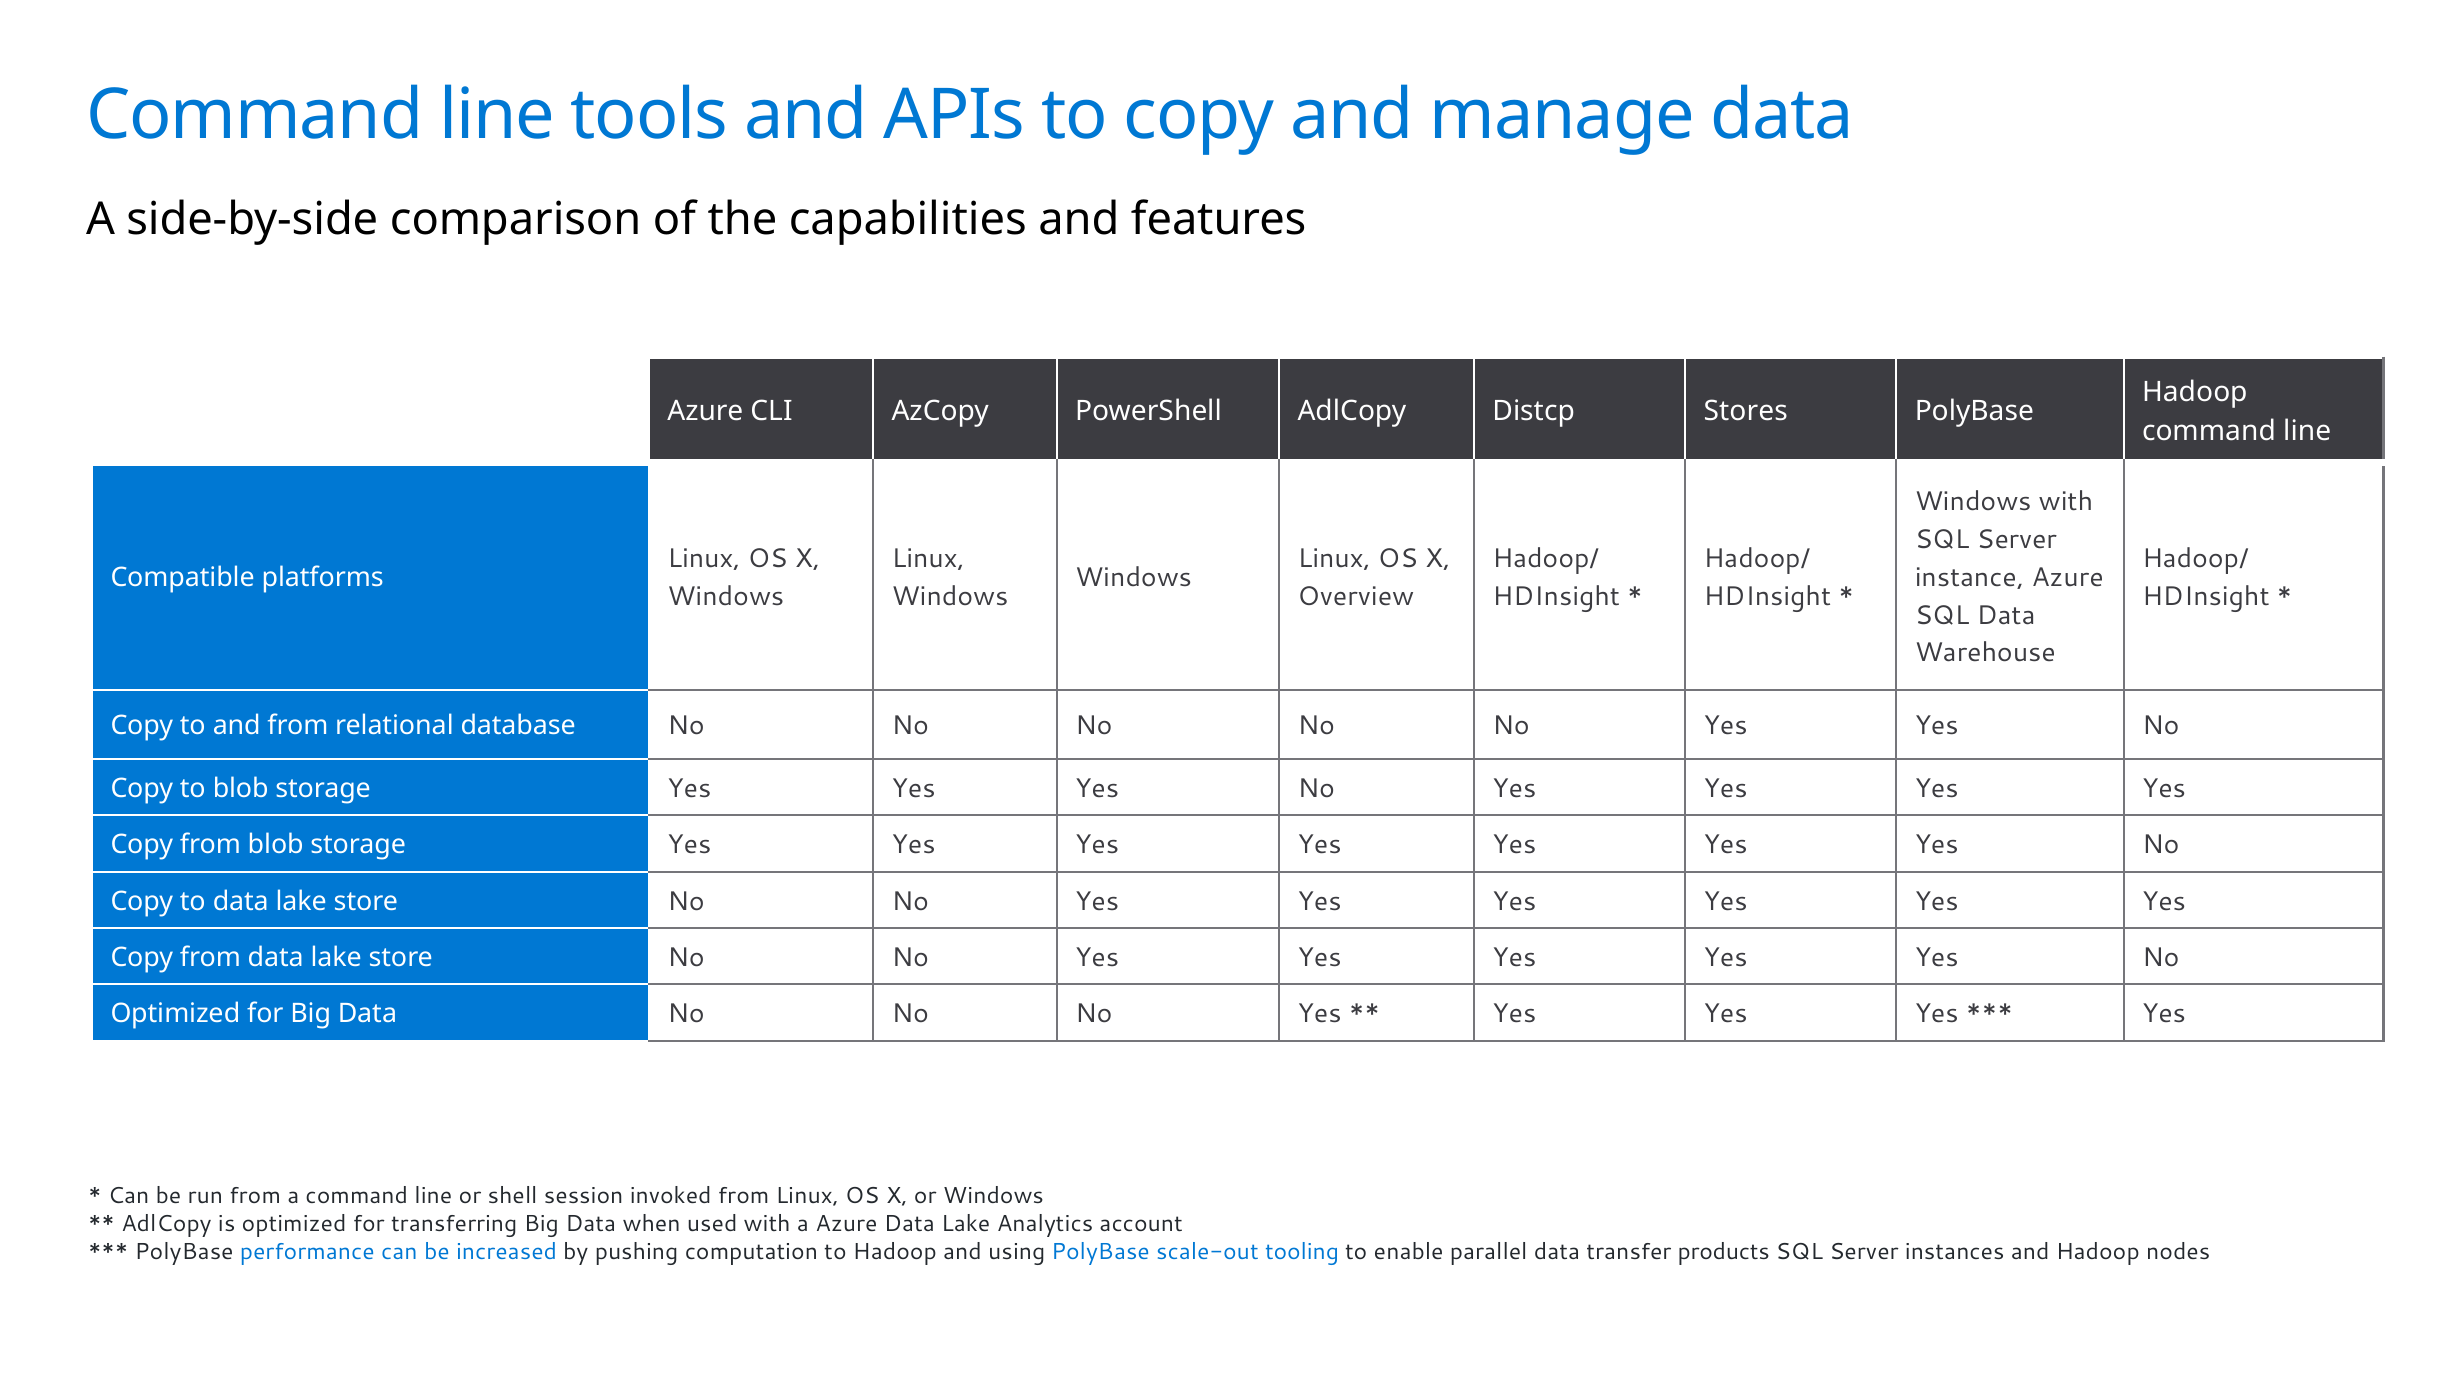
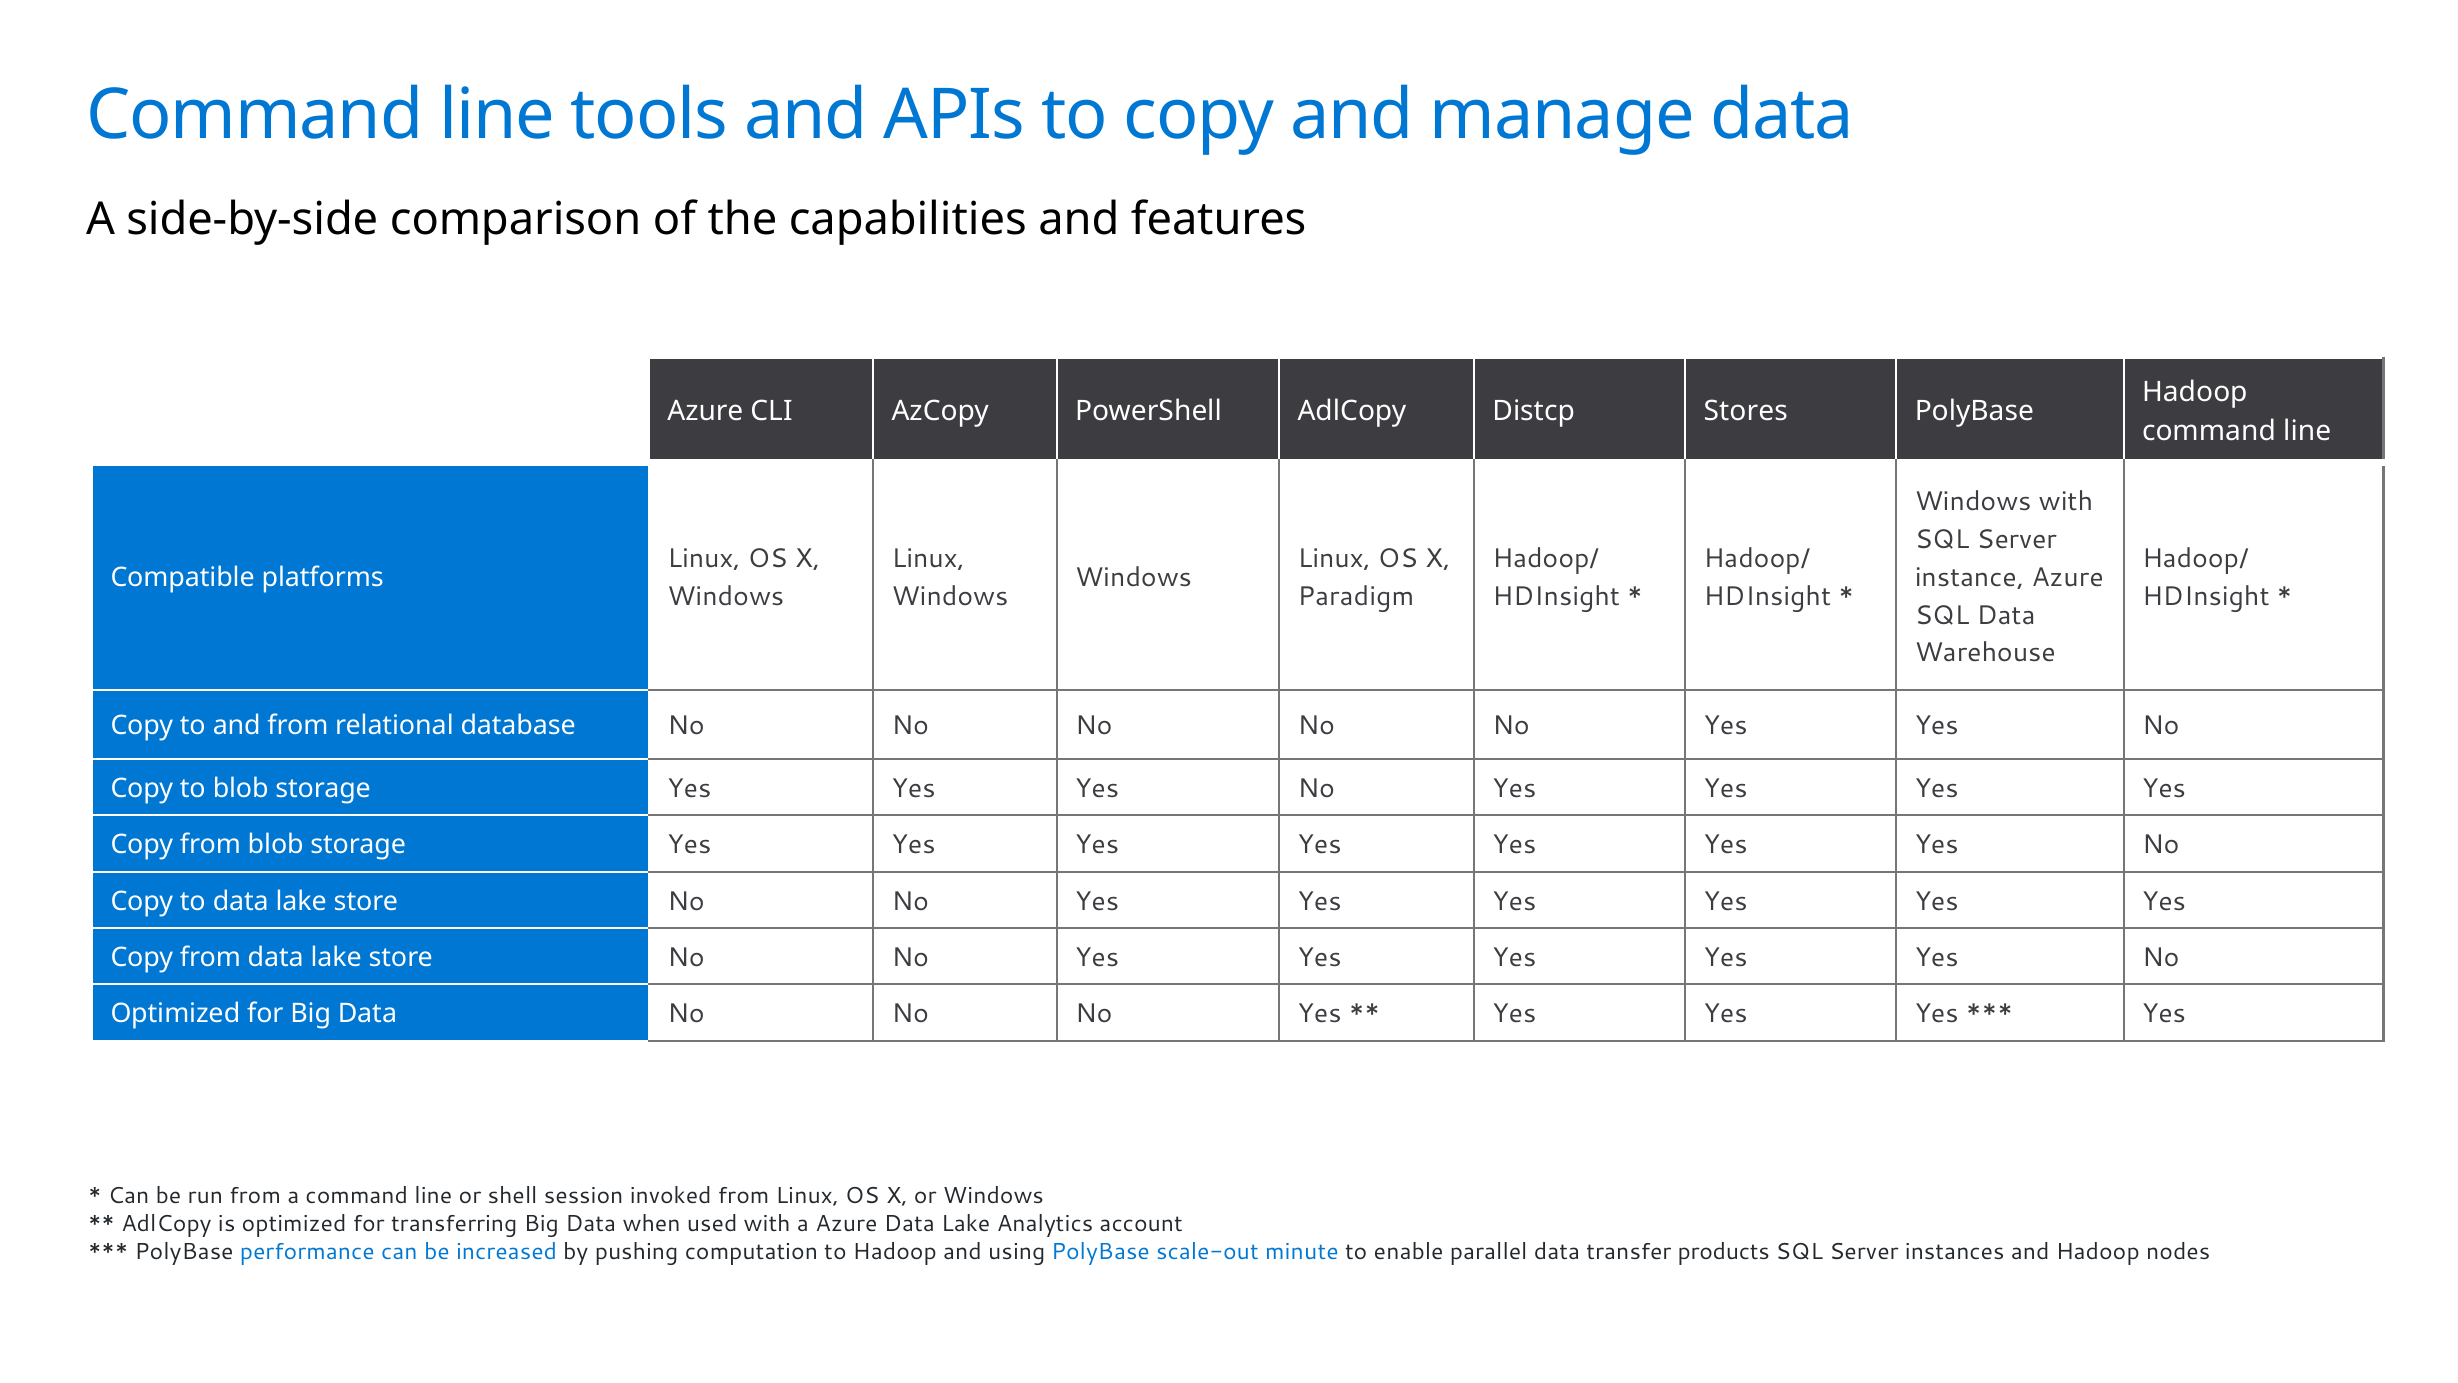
Overview: Overview -> Paradigm (1356, 596)
tooling: tooling -> minute (1302, 1251)
